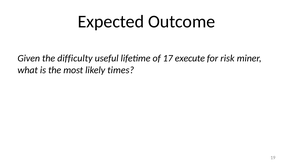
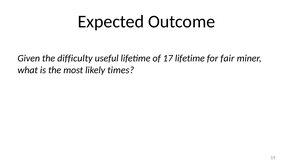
17 execute: execute -> lifetime (190, 58)
risk: risk -> fair (227, 58)
